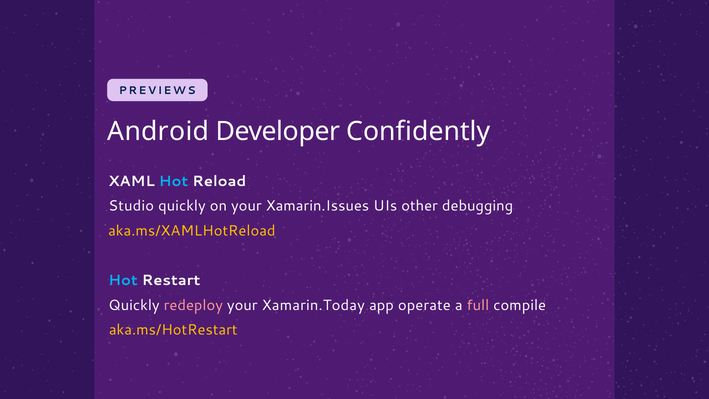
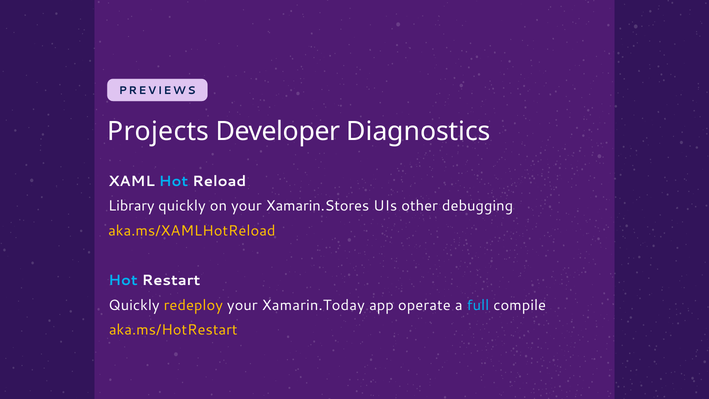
Android: Android -> Projects (158, 132)
Confidently: Confidently -> Diagnostics (418, 132)
Studio: Studio -> Library (131, 206)
Xamarin.Issues: Xamarin.Issues -> Xamarin.Stores (318, 206)
redeploy colour: pink -> yellow (193, 305)
full colour: pink -> light blue (478, 305)
